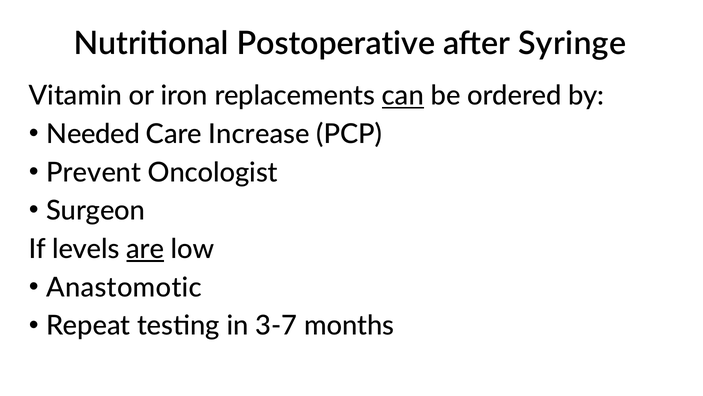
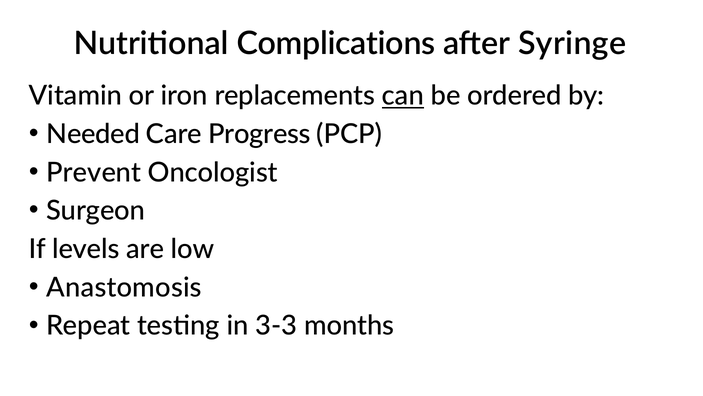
Postoperative: Postoperative -> Complications (336, 44)
Increase: Increase -> Progress (259, 134)
are underline: present -> none (145, 249)
Anastomotic: Anastomotic -> Anastomosis (124, 287)
3-7: 3-7 -> 3-3 (276, 326)
